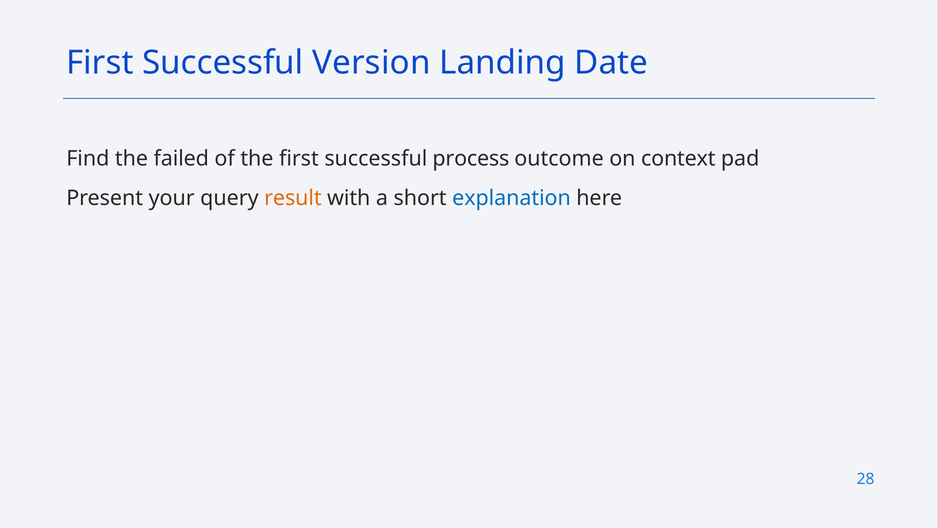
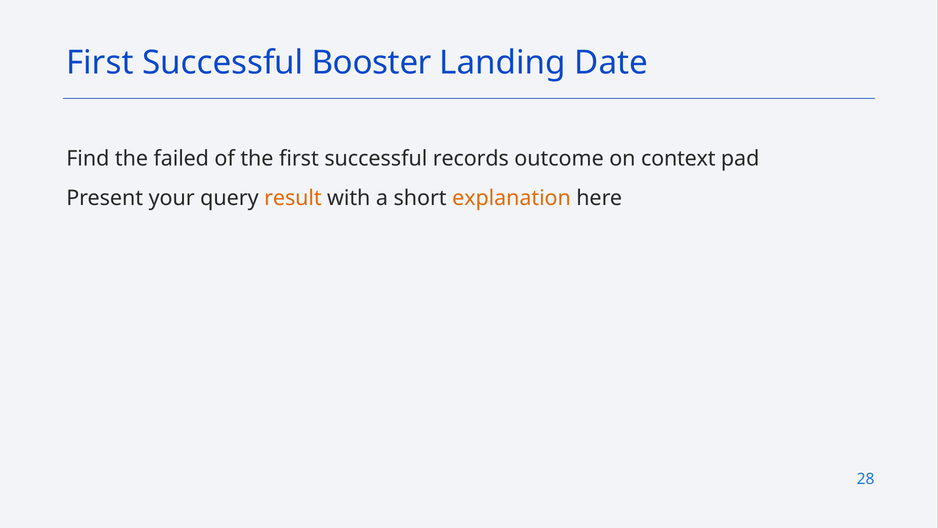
Version: Version -> Booster (372, 63)
process: process -> records (471, 158)
explanation colour: blue -> orange (512, 198)
